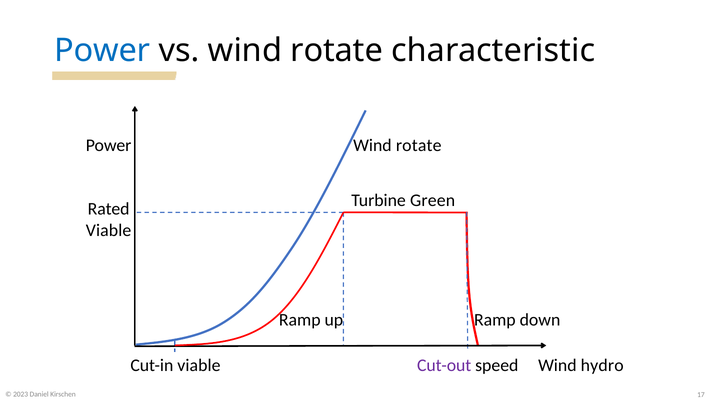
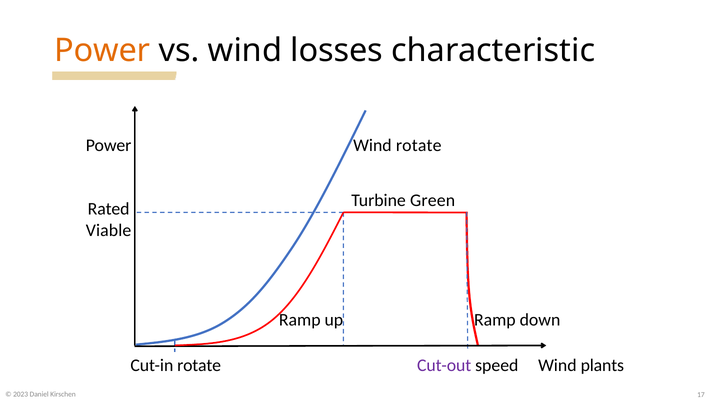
Power colour: blue -> orange (102, 50)
vs wind rotate: rotate -> losses (337, 50)
Cut-in viable: viable -> rotate (199, 366)
hydro: hydro -> plants (602, 366)
